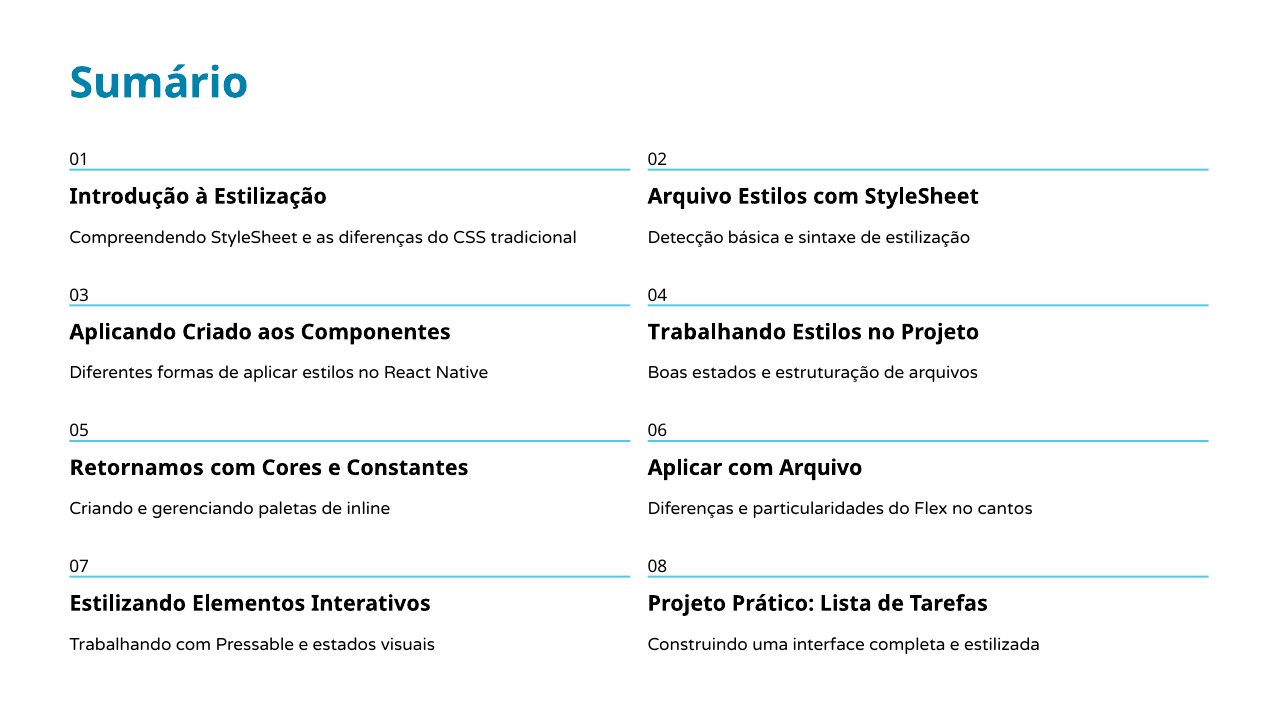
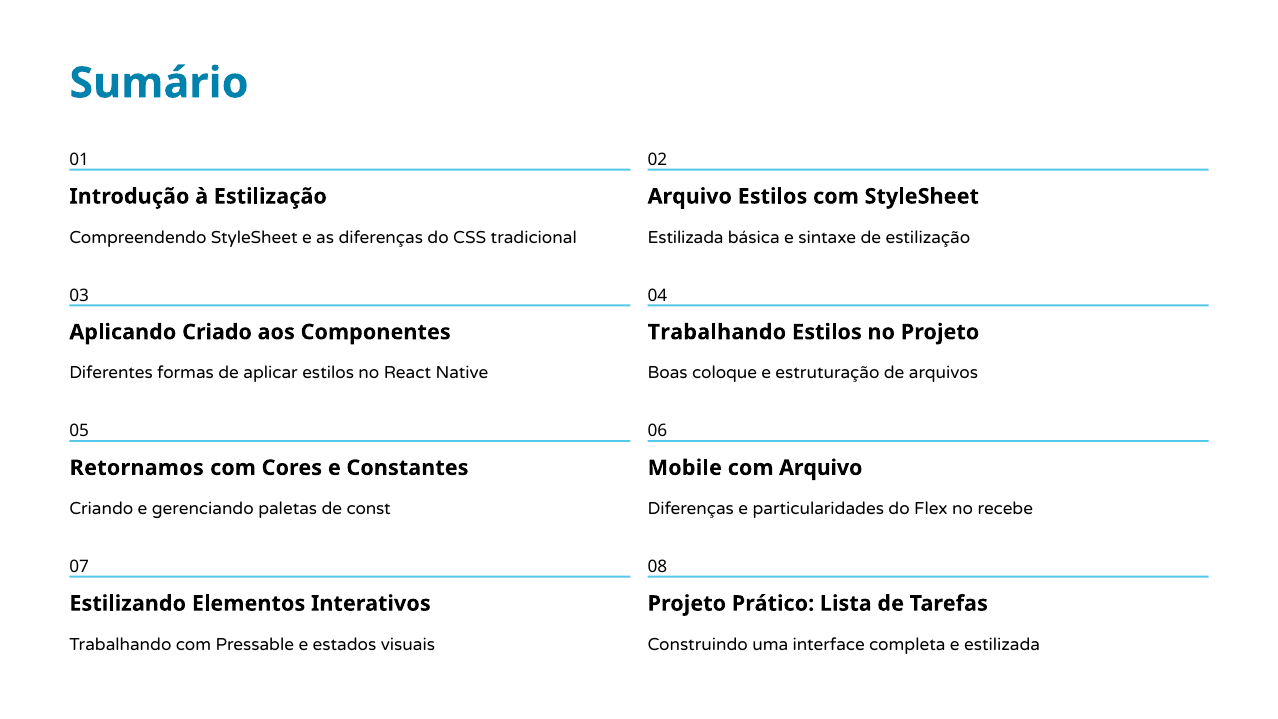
Detecção: Detecção -> Estilizada (686, 237)
Boas estados: estados -> coloque (725, 373)
Aplicar: Aplicar -> Mobile (685, 468)
inline: inline -> const (369, 509)
cantos: cantos -> recebe (1005, 509)
